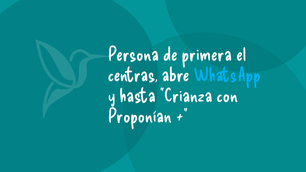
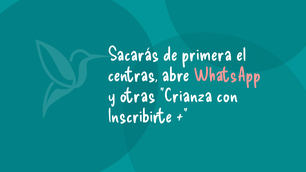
Persona: Persona -> Sacarás (134, 55)
WhatsApp colour: light blue -> pink (227, 75)
hasta: hasta -> otras (138, 96)
Proponían: Proponían -> Inscribirte (140, 117)
